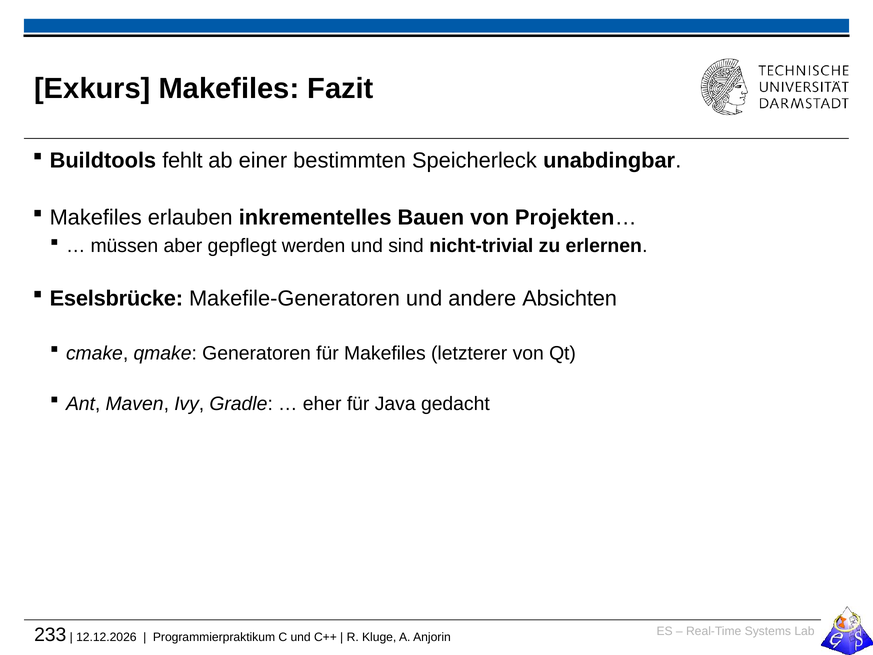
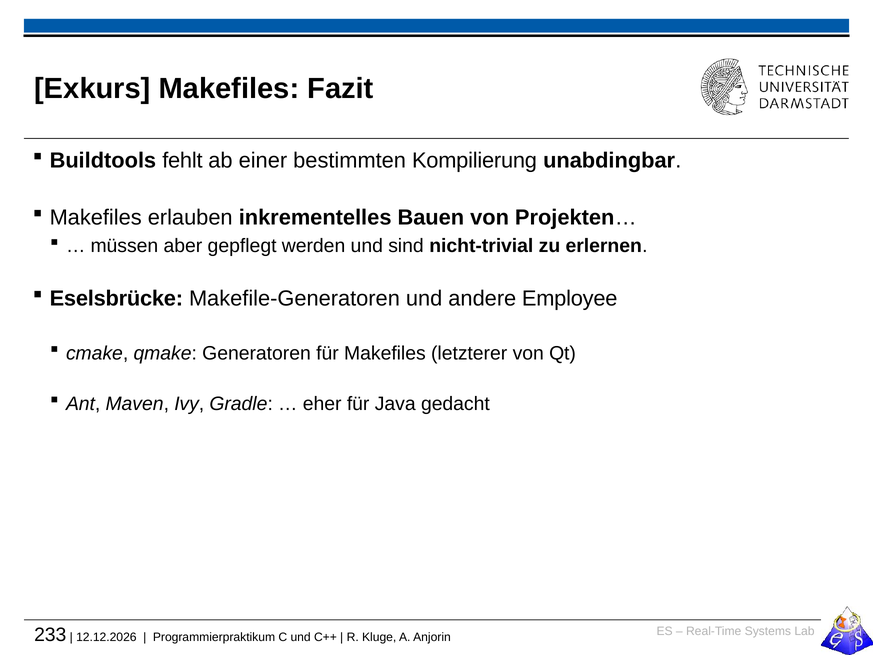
Speicherleck: Speicherleck -> Kompilierung (475, 161)
Absichten: Absichten -> Employee (570, 298)
